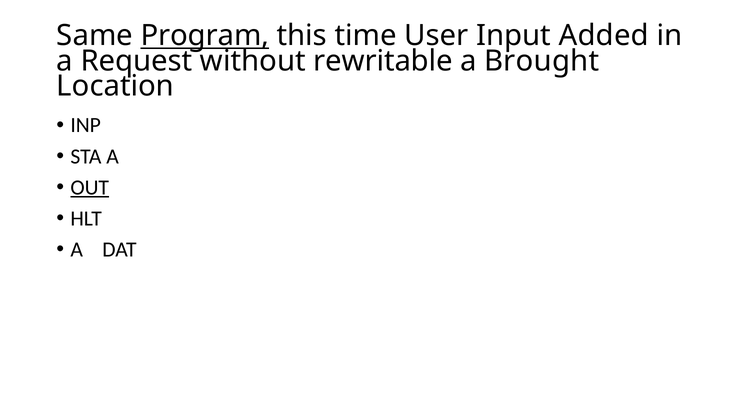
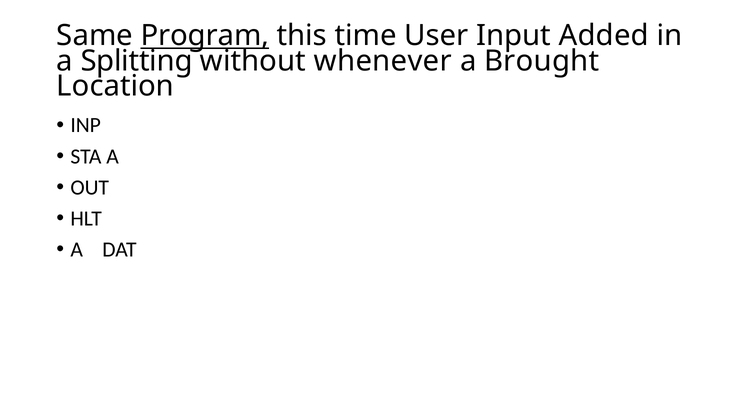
Request: Request -> Splitting (137, 61)
rewritable: rewritable -> whenever (383, 61)
OUT underline: present -> none (90, 187)
